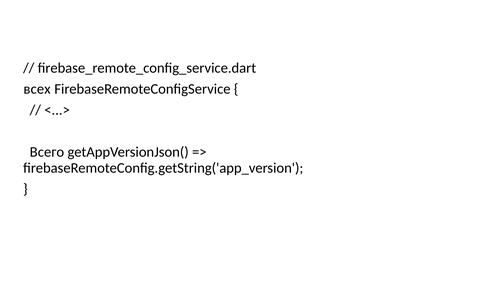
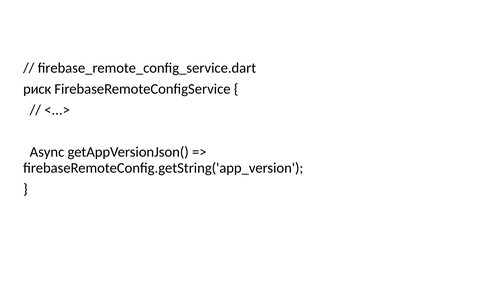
всех: всех -> риск (37, 89)
Всего: Всего -> Async (47, 152)
